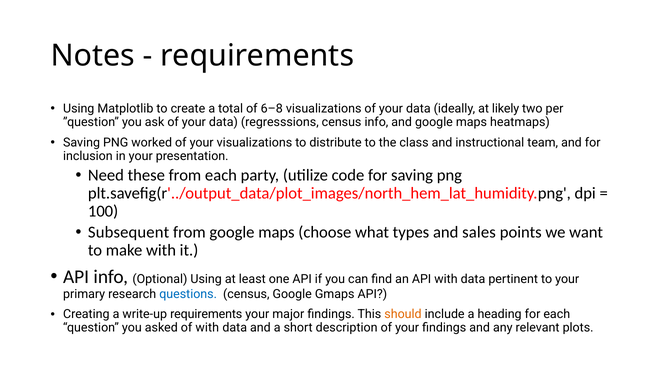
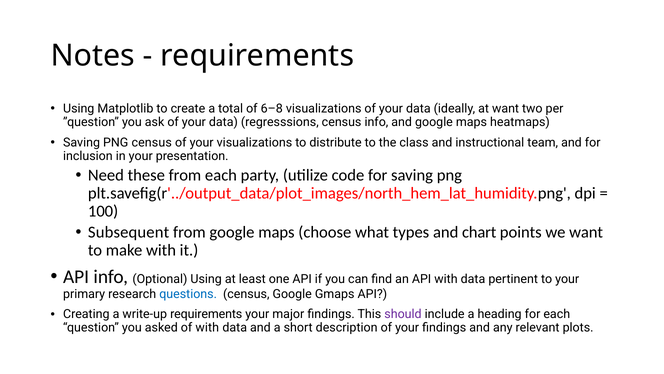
at likely: likely -> want (506, 109)
PNG worked: worked -> census (152, 142)
sales: sales -> chart (479, 232)
should colour: orange -> purple (403, 314)
